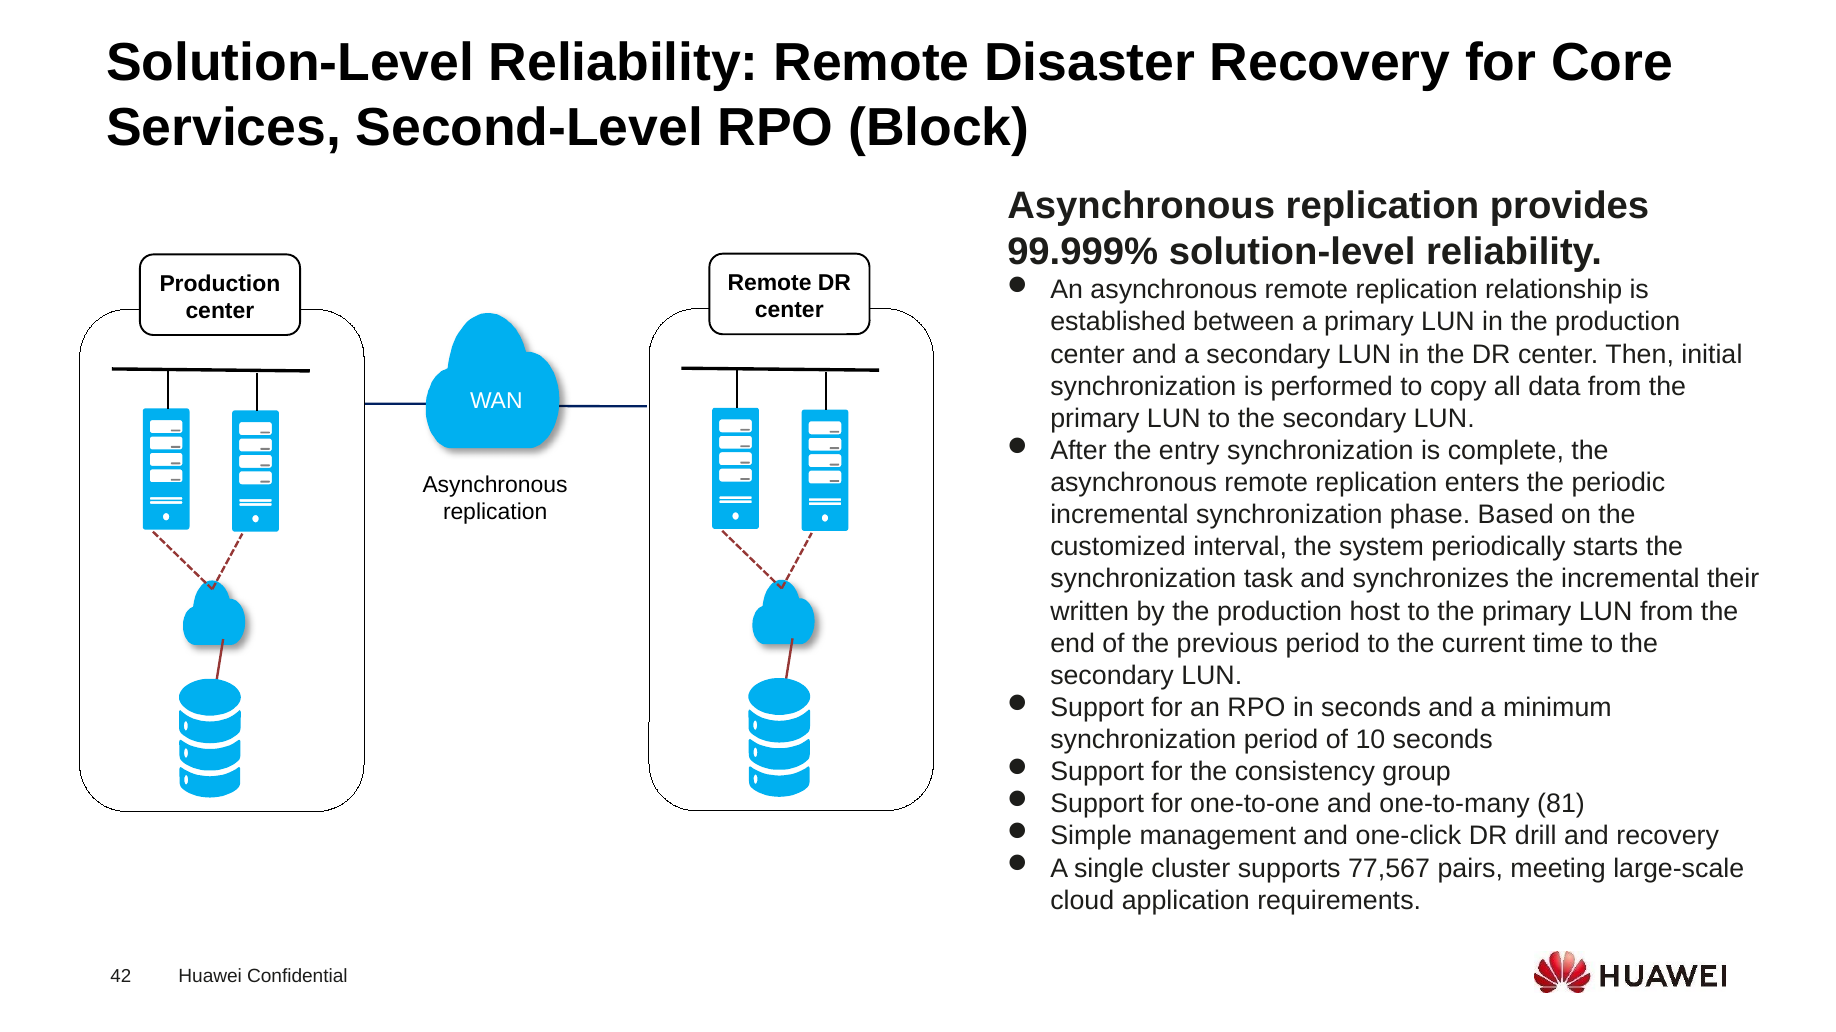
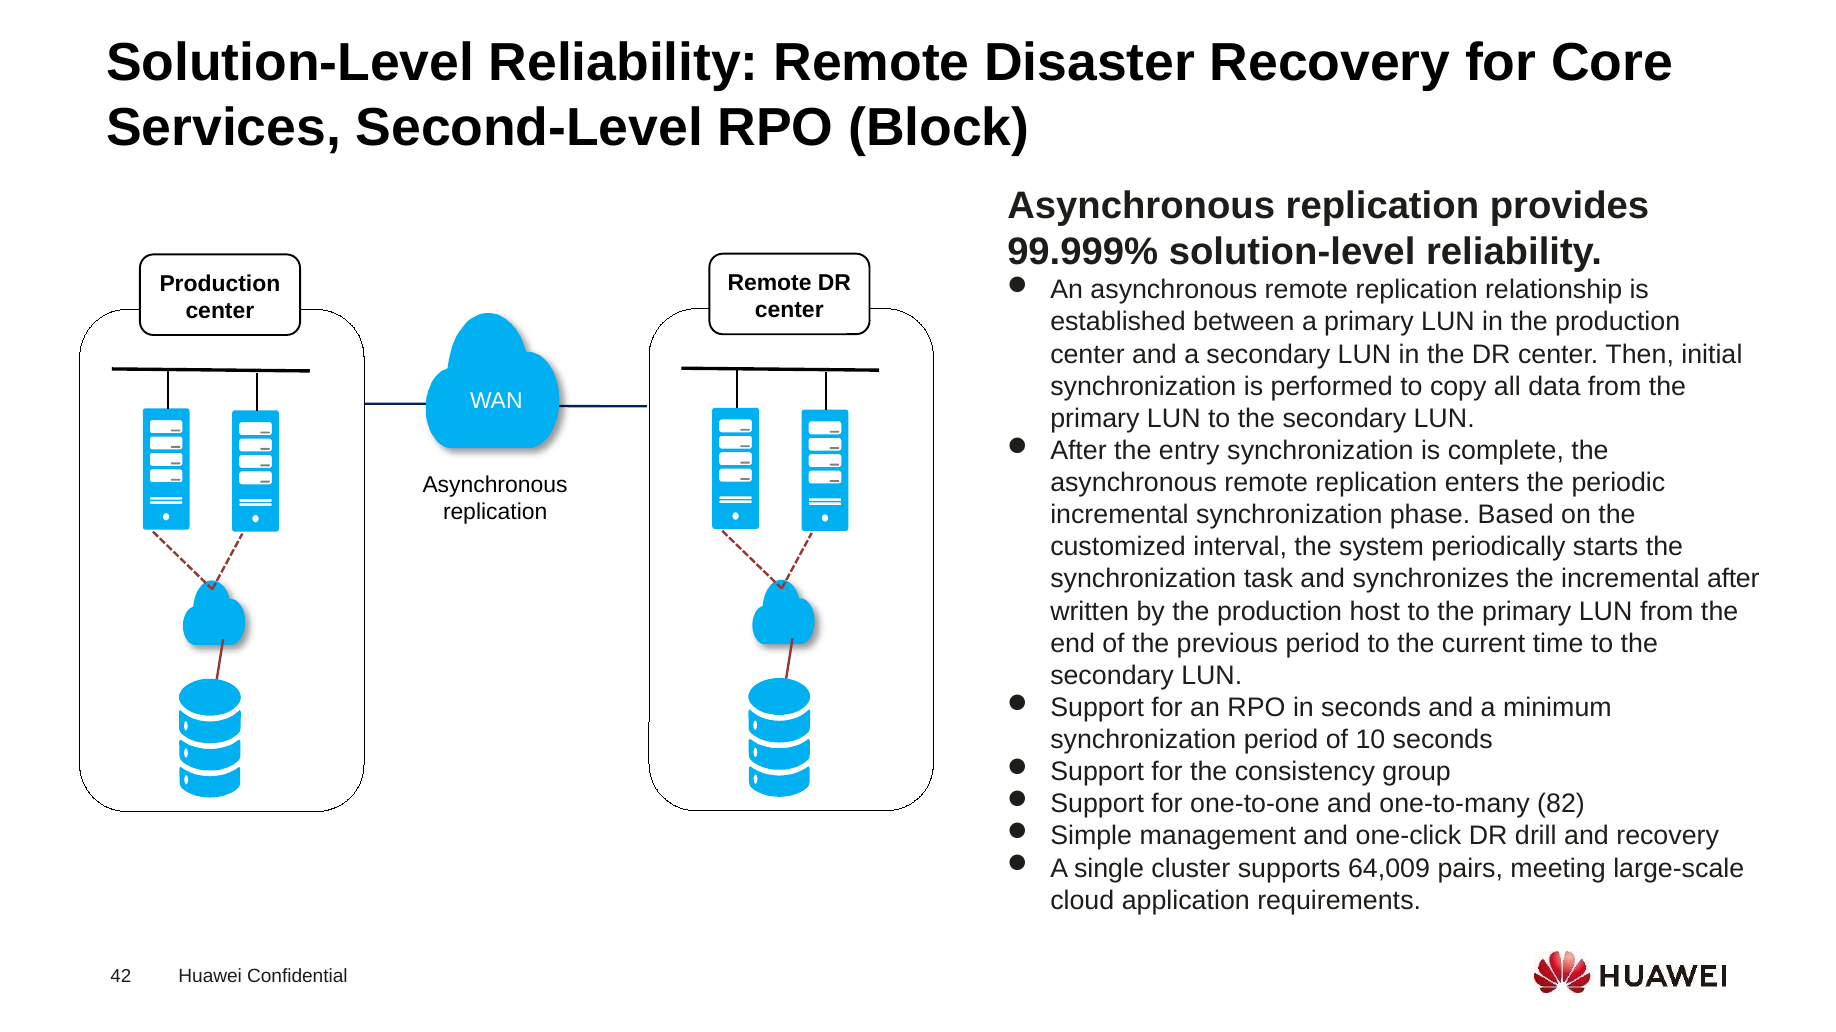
incremental their: their -> after (1733, 579)
81: 81 -> 82 (1561, 804)
77,567: 77,567 -> 64,009 (1389, 869)
